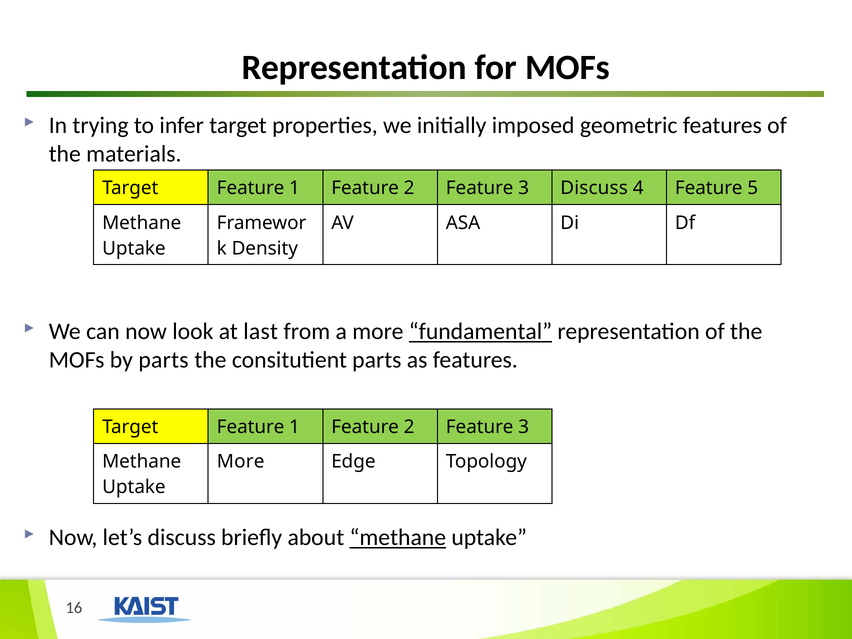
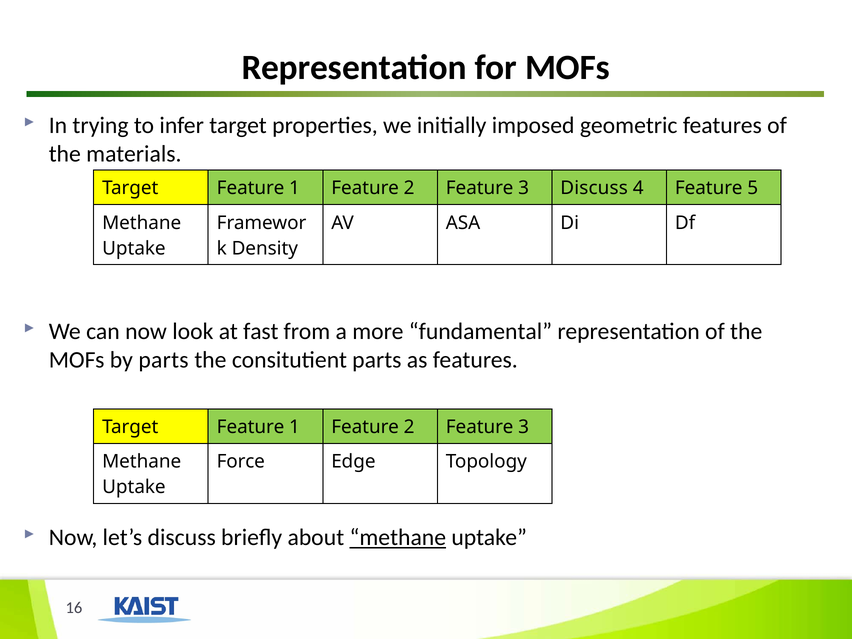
last: last -> fast (261, 332)
fundamental underline: present -> none (480, 332)
More: More -> Force (241, 462)
